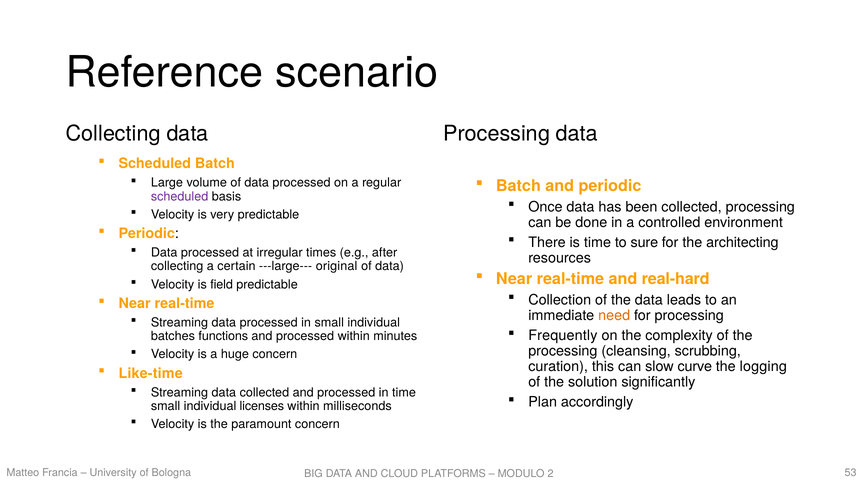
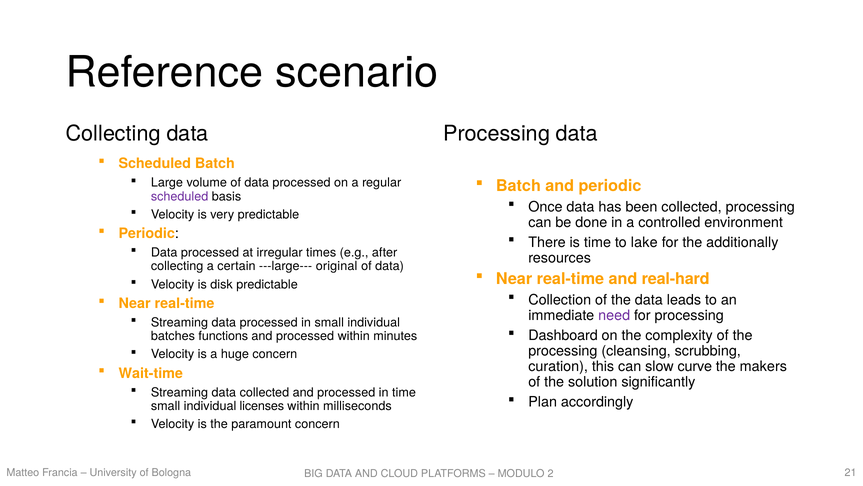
sure: sure -> lake (644, 242)
architecting: architecting -> additionally (742, 242)
field: field -> disk (222, 284)
need colour: orange -> purple (614, 315)
Frequently: Frequently -> Dashboard (563, 335)
logging: logging -> makers (763, 366)
Like-time: Like-time -> Wait-time (151, 373)
53: 53 -> 21 (851, 472)
